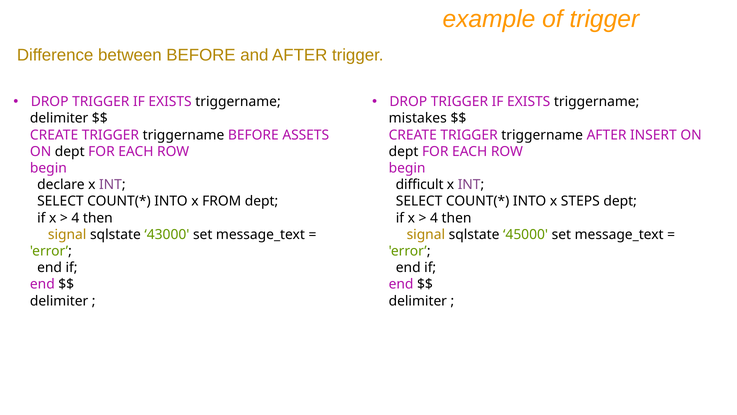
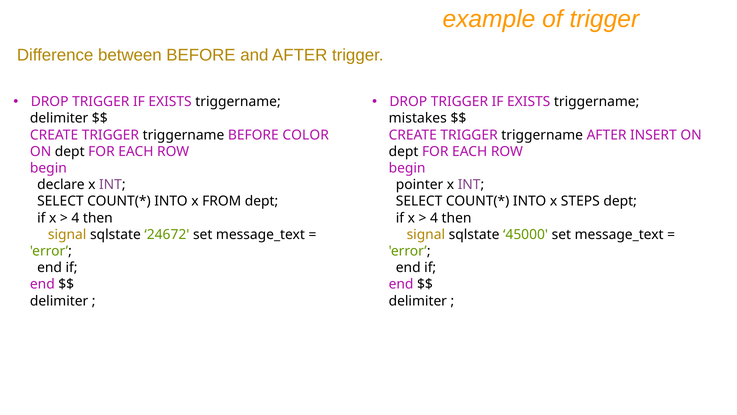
ASSETS: ASSETS -> COLOR (306, 135)
difficult: difficult -> pointer (420, 185)
43000: 43000 -> 24672 (167, 234)
